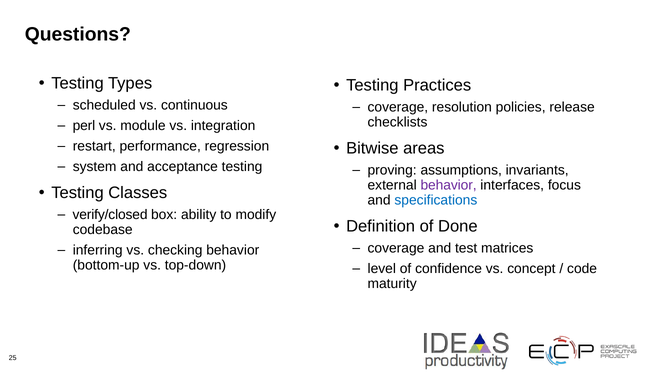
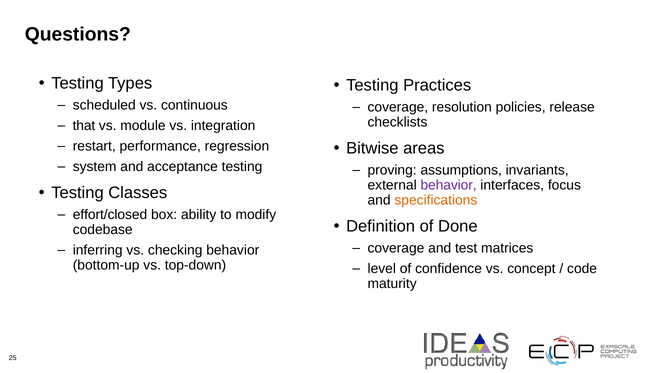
perl: perl -> that (84, 126)
specifications colour: blue -> orange (436, 200)
verify/closed: verify/closed -> effort/closed (110, 214)
